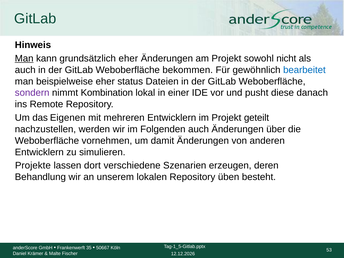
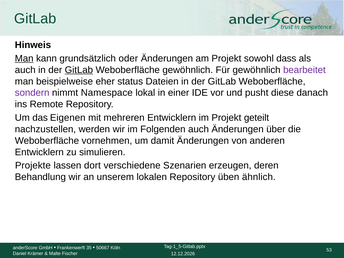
grundsätzlich eher: eher -> oder (128, 58)
nicht: nicht -> dass (286, 58)
GitLab underline: none -> present (79, 70)
Weboberfläche bekommen: bekommen -> gewöhnlich (188, 70)
bearbeitet colour: blue -> purple (304, 70)
Kombination: Kombination -> Namespace (107, 93)
besteht: besteht -> ähnlich (259, 177)
